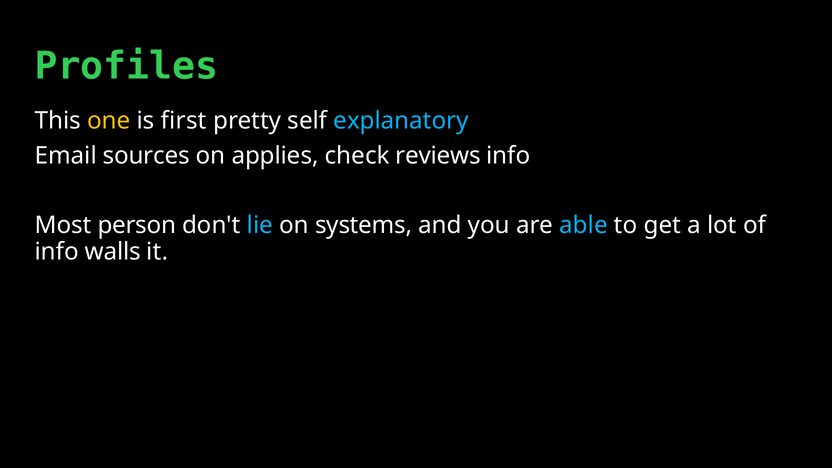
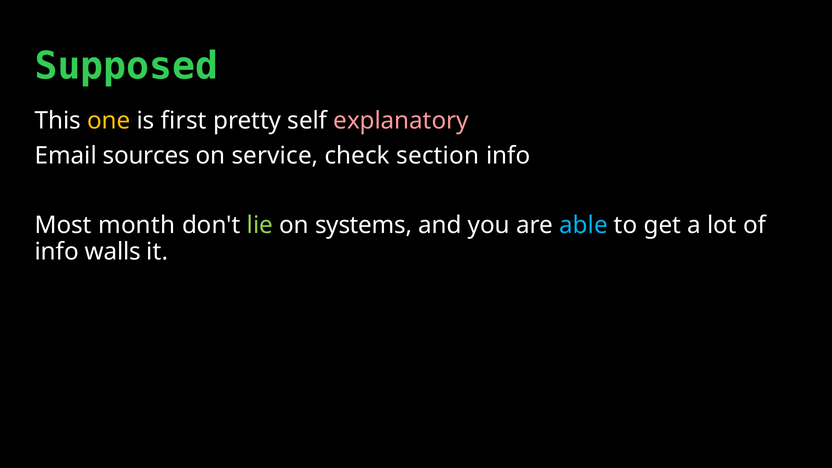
Profiles: Profiles -> Supposed (126, 66)
explanatory colour: light blue -> pink (401, 121)
applies: applies -> service (275, 156)
reviews: reviews -> section (438, 156)
person: person -> month (137, 225)
lie colour: light blue -> light green (260, 225)
